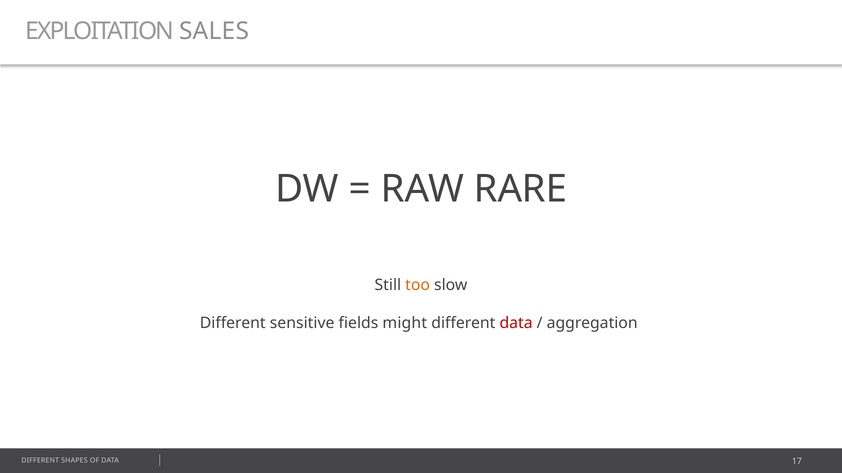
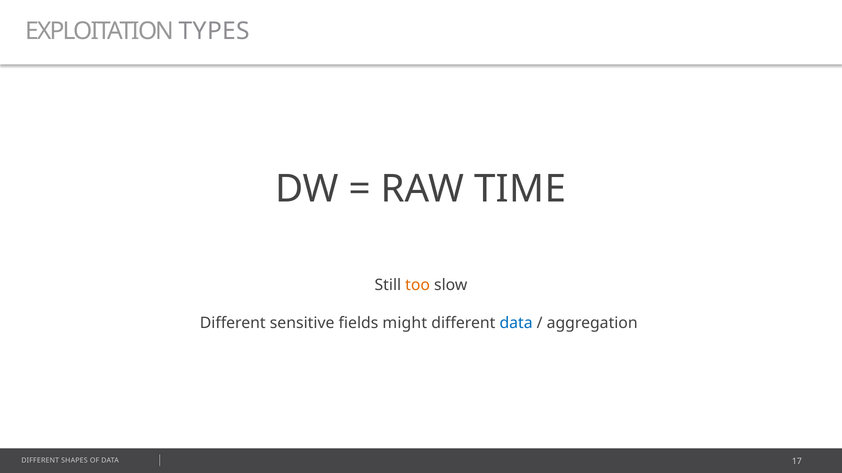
SALES: SALES -> TYPES (214, 31)
RARE: RARE -> TIME (520, 189)
data colour: red -> blue (516, 323)
